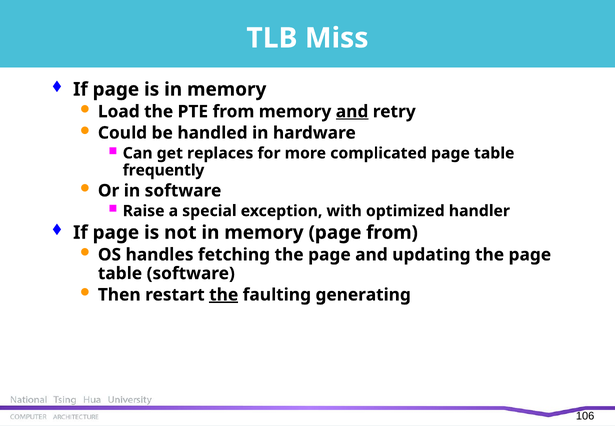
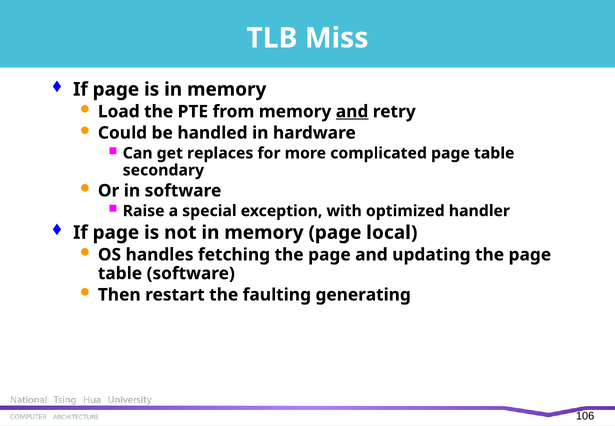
frequently: frequently -> secondary (163, 170)
page from: from -> local (392, 232)
the underline: present -> none (224, 295)
